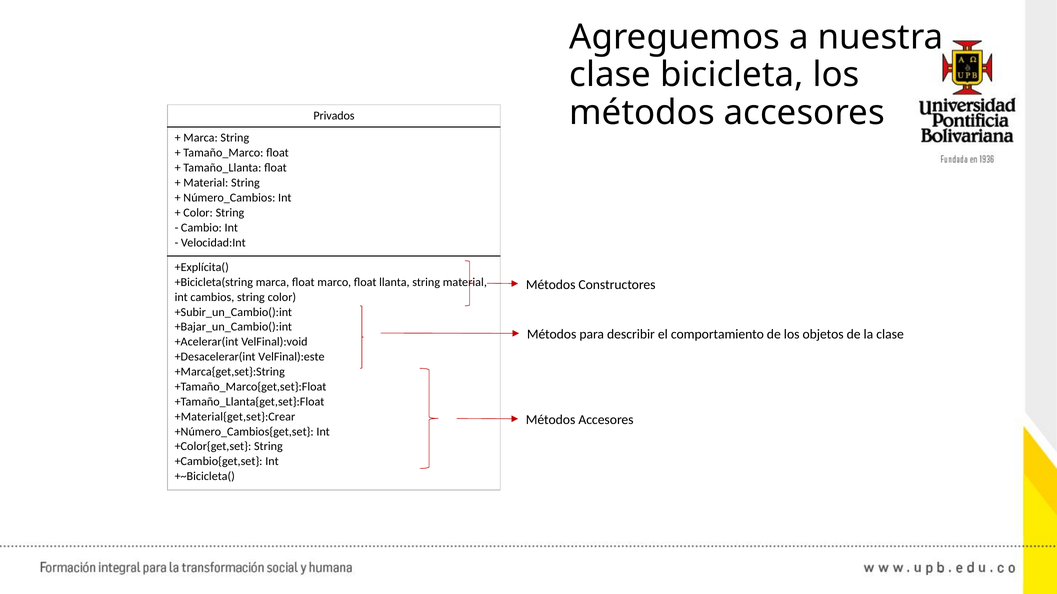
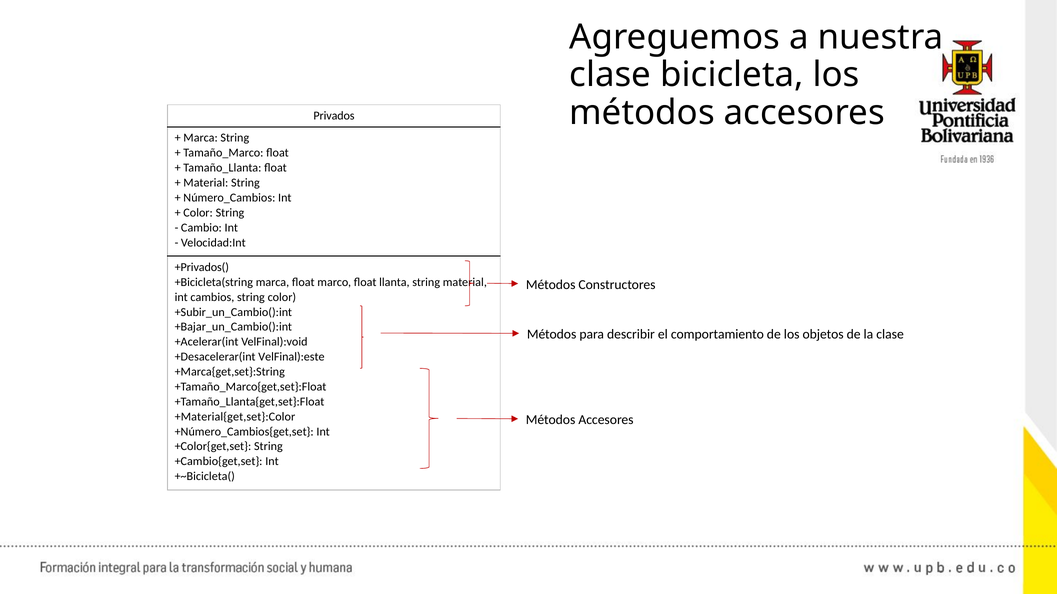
+Explícita(: +Explícita( -> +Privados( (202, 268)
+Material{get,set}:Crear: +Material{get,set}:Crear -> +Material{get,set}:Color (235, 417)
